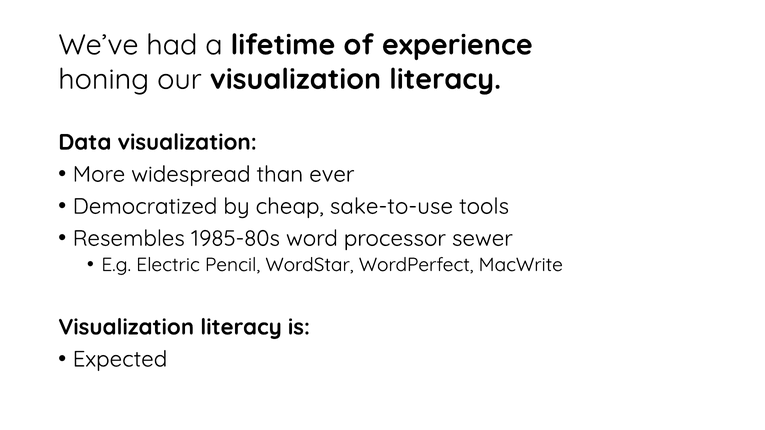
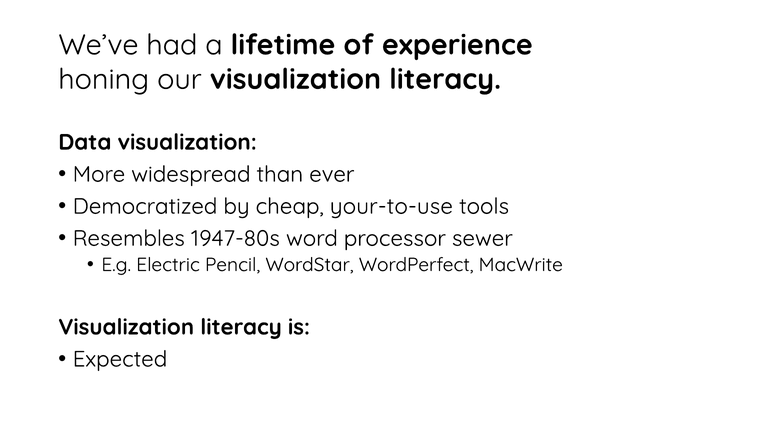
sake-to-use: sake-to-use -> your-to-use (391, 207)
1985-80s: 1985-80s -> 1947-80s (235, 239)
